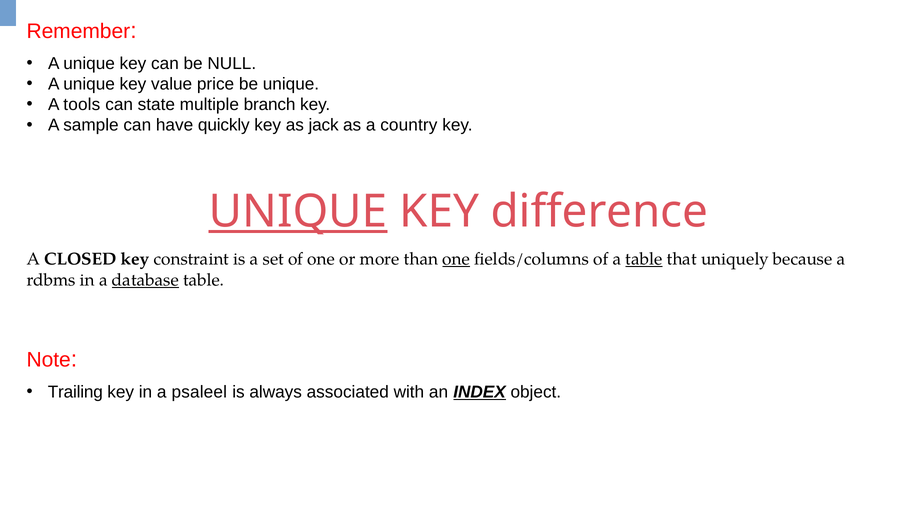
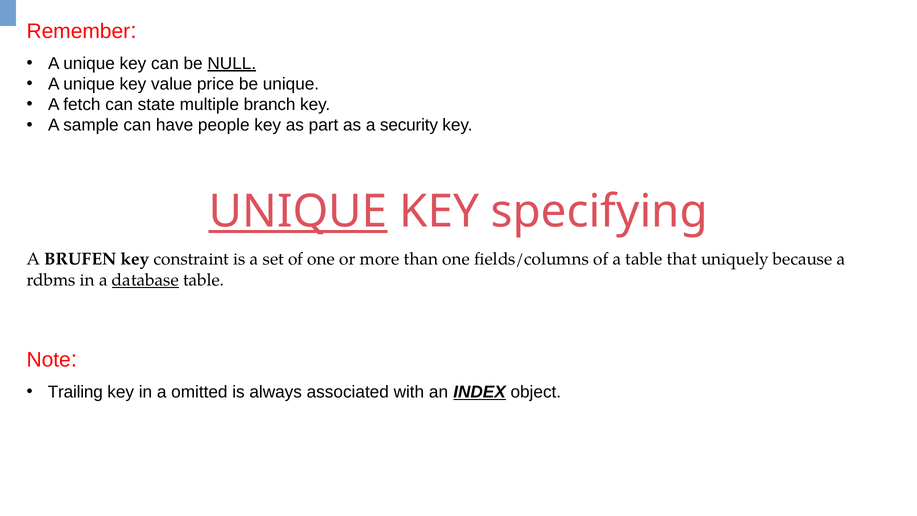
NULL underline: none -> present (232, 63)
tools: tools -> fetch (82, 105)
quickly: quickly -> people (224, 125)
jack: jack -> part (324, 125)
country: country -> security (409, 125)
difference: difference -> specifying (599, 212)
CLOSED: CLOSED -> BRUFEN (80, 259)
one underline: present -> none (456, 259)
table underline: present -> none (644, 259)
psaleel: psaleel -> omitted (199, 392)
